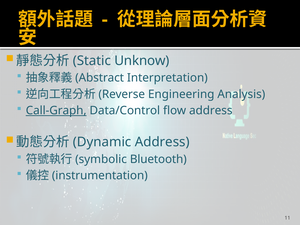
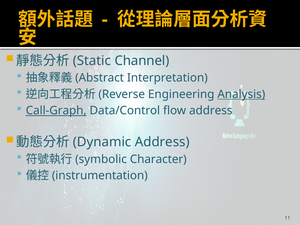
Unknow: Unknow -> Channel (142, 61)
Analysis underline: none -> present (241, 94)
Bluetooth: Bluetooth -> Character (158, 159)
